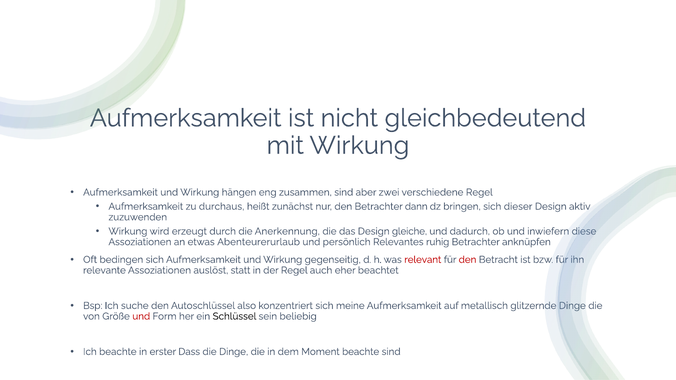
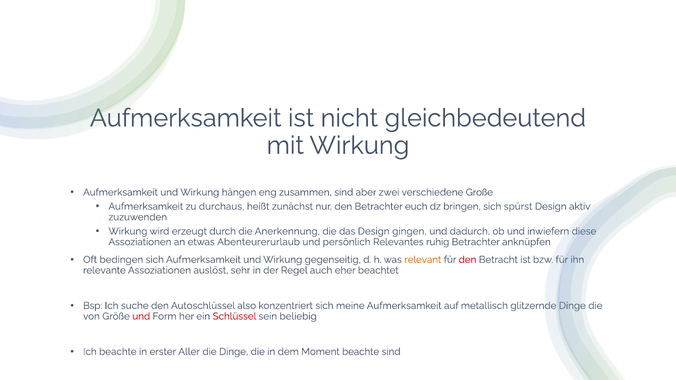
verschiedene Regel: Regel -> Große (479, 192)
dann: dann -> euch (416, 207)
dieser: dieser -> spürst (518, 207)
gleiche: gleiche -> gingen (409, 231)
relevant colour: red -> orange (423, 260)
statt: statt -> sehr (241, 270)
Schlüssel colour: black -> red (234, 316)
Dass: Dass -> Aller (189, 352)
